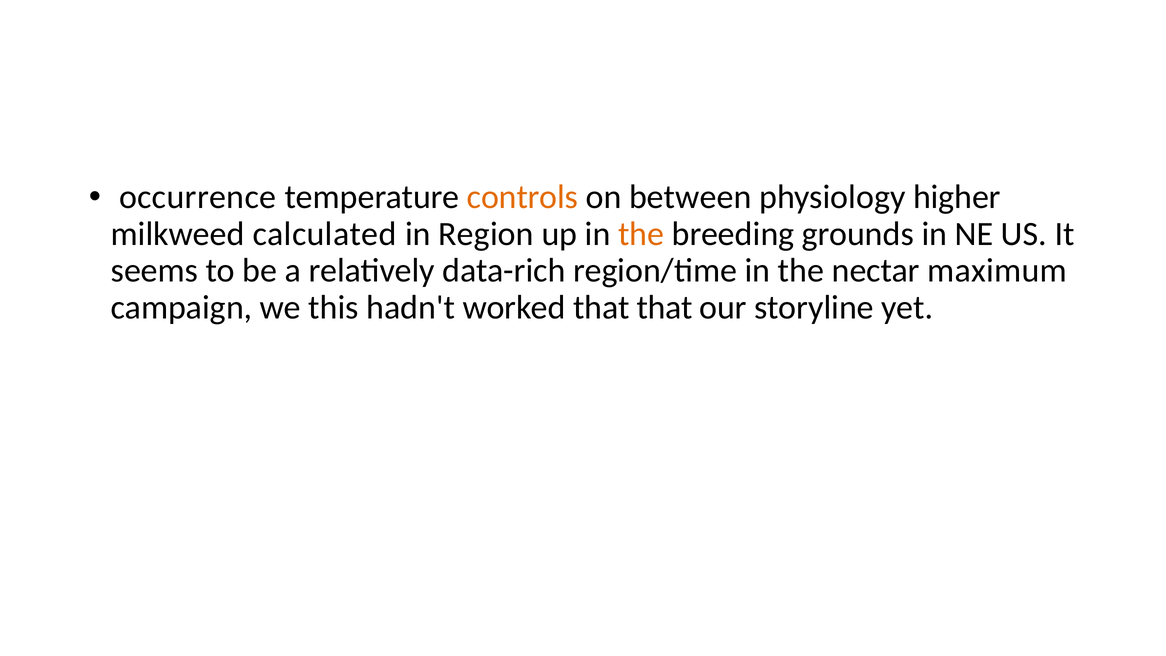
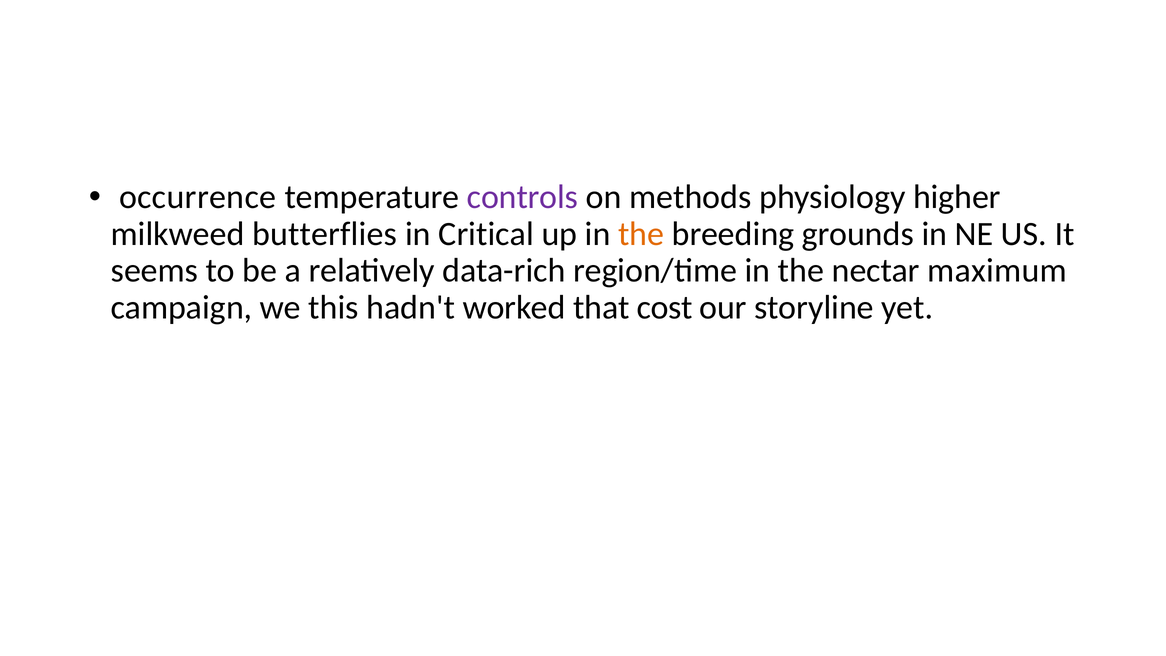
controls colour: orange -> purple (523, 197)
between: between -> methods (690, 197)
calculated: calculated -> butterflies (325, 234)
Region: Region -> Critical (486, 234)
that that: that -> cost (665, 307)
